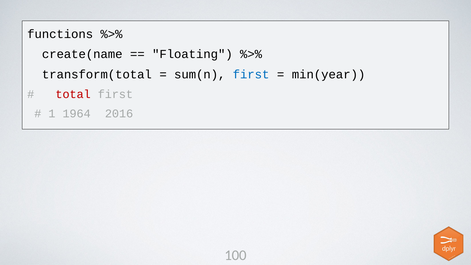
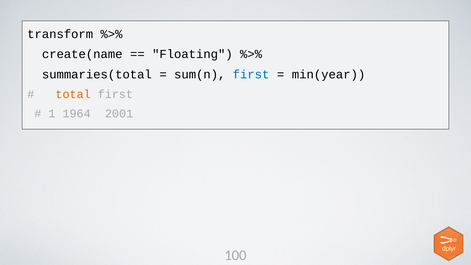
functions: functions -> transform (60, 34)
transform(total: transform(total -> summaries(total (97, 74)
total colour: red -> orange (73, 94)
2016: 2016 -> 2001 (119, 113)
